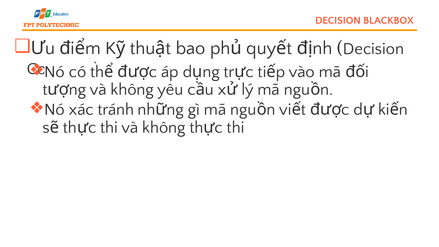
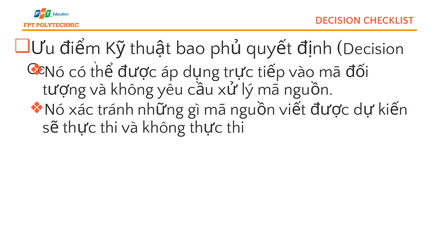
BLACKBOX: BLACKBOX -> CHECKLIST (389, 20)
